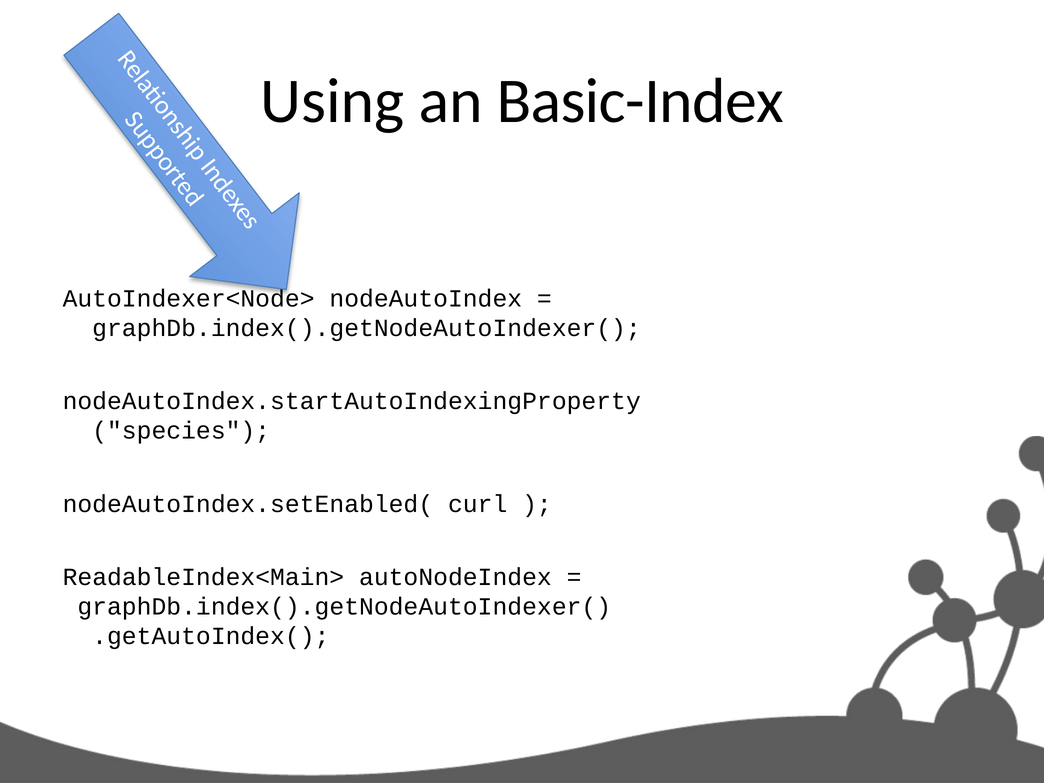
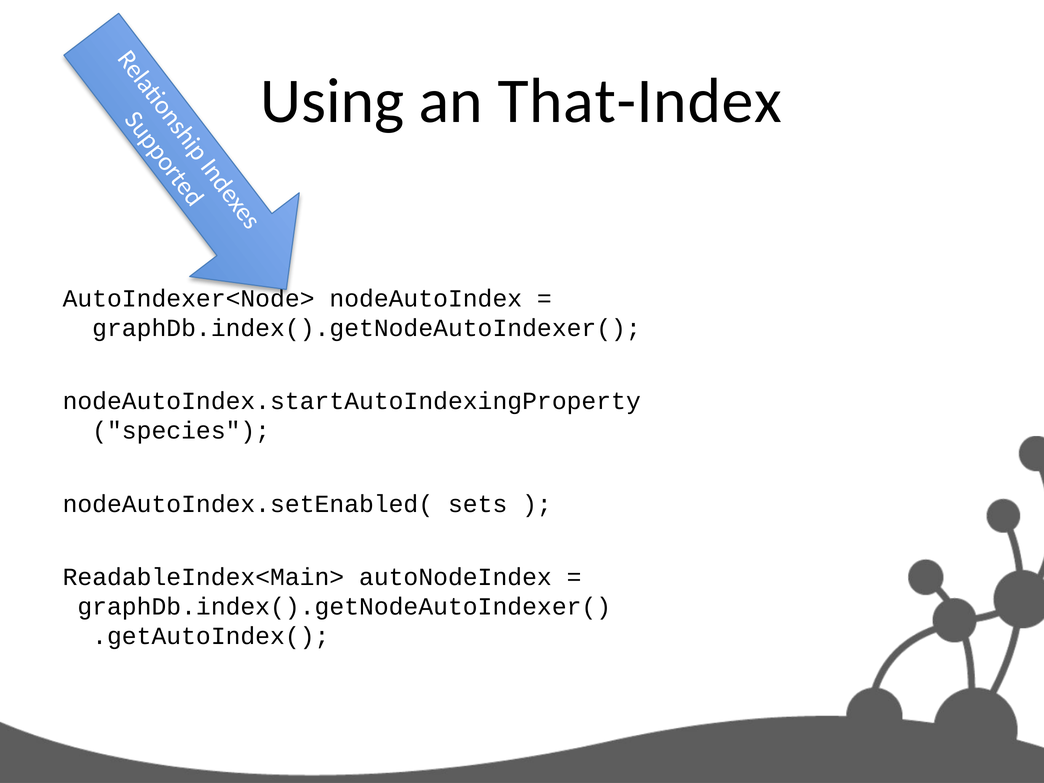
Basic-Index: Basic-Index -> That-Index (640, 101)
curl: curl -> sets (478, 504)
